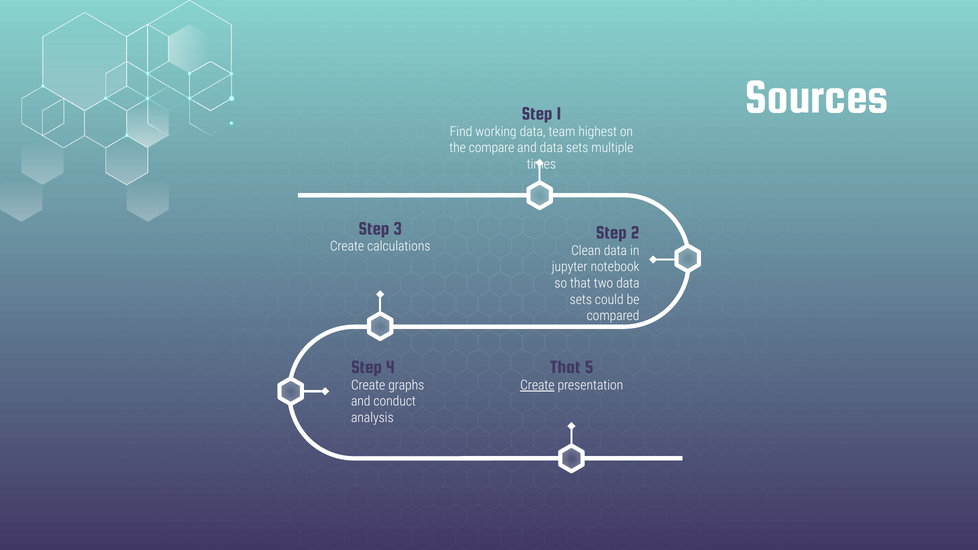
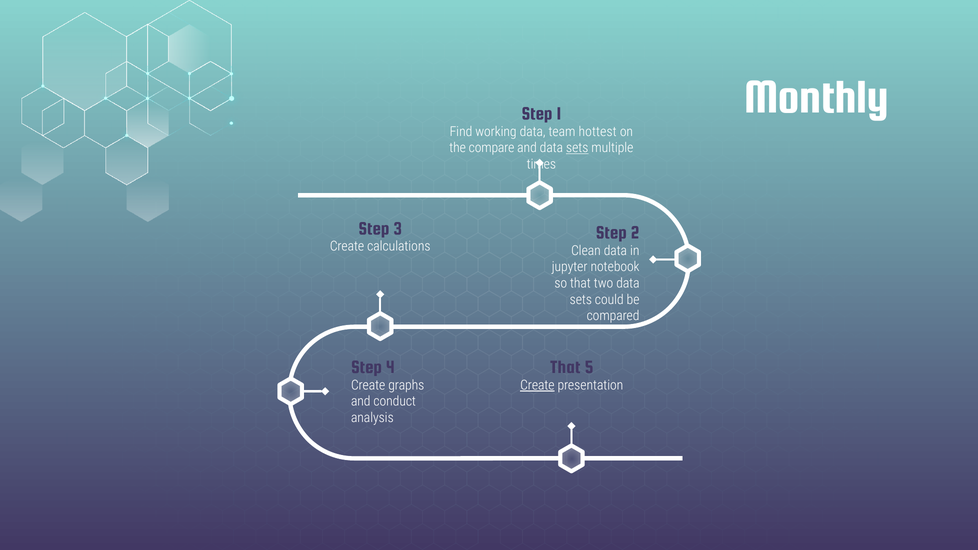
Sources: Sources -> Monthly (816, 97)
highest: highest -> hottest (598, 132)
sets underline: none -> present (577, 148)
